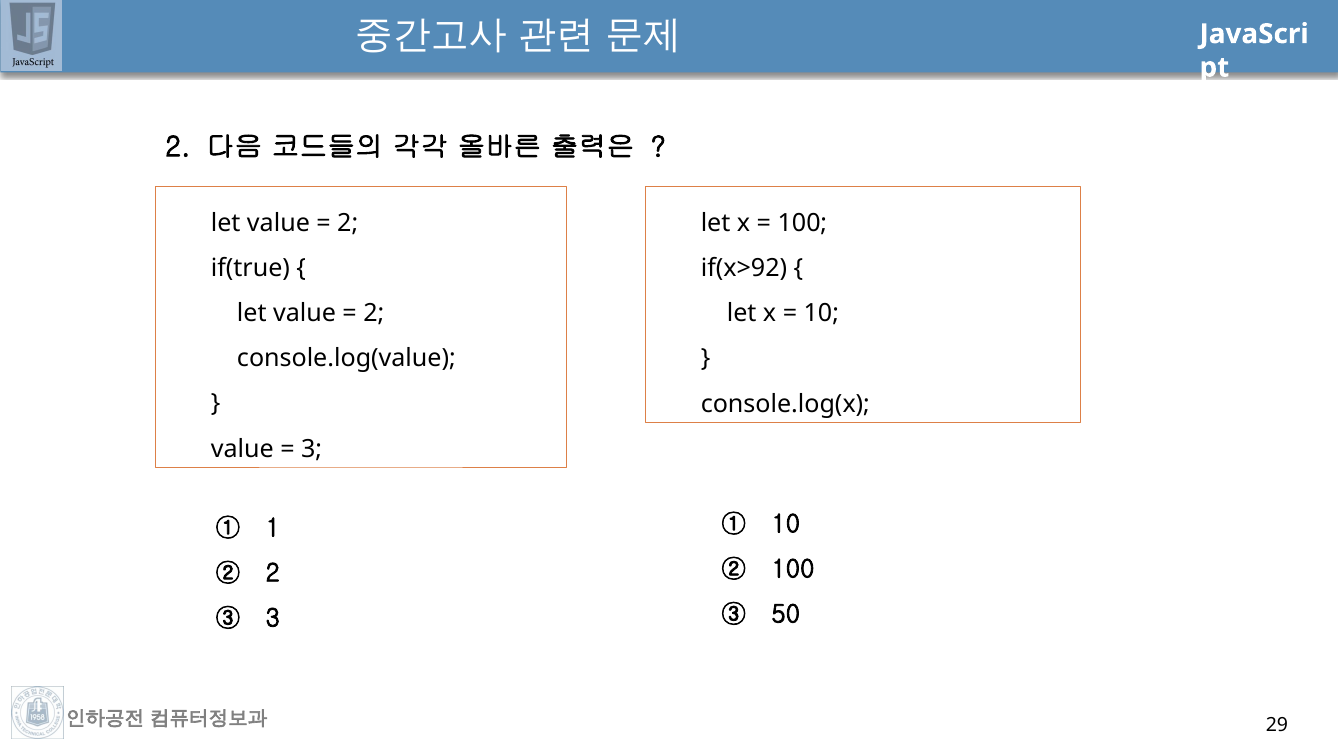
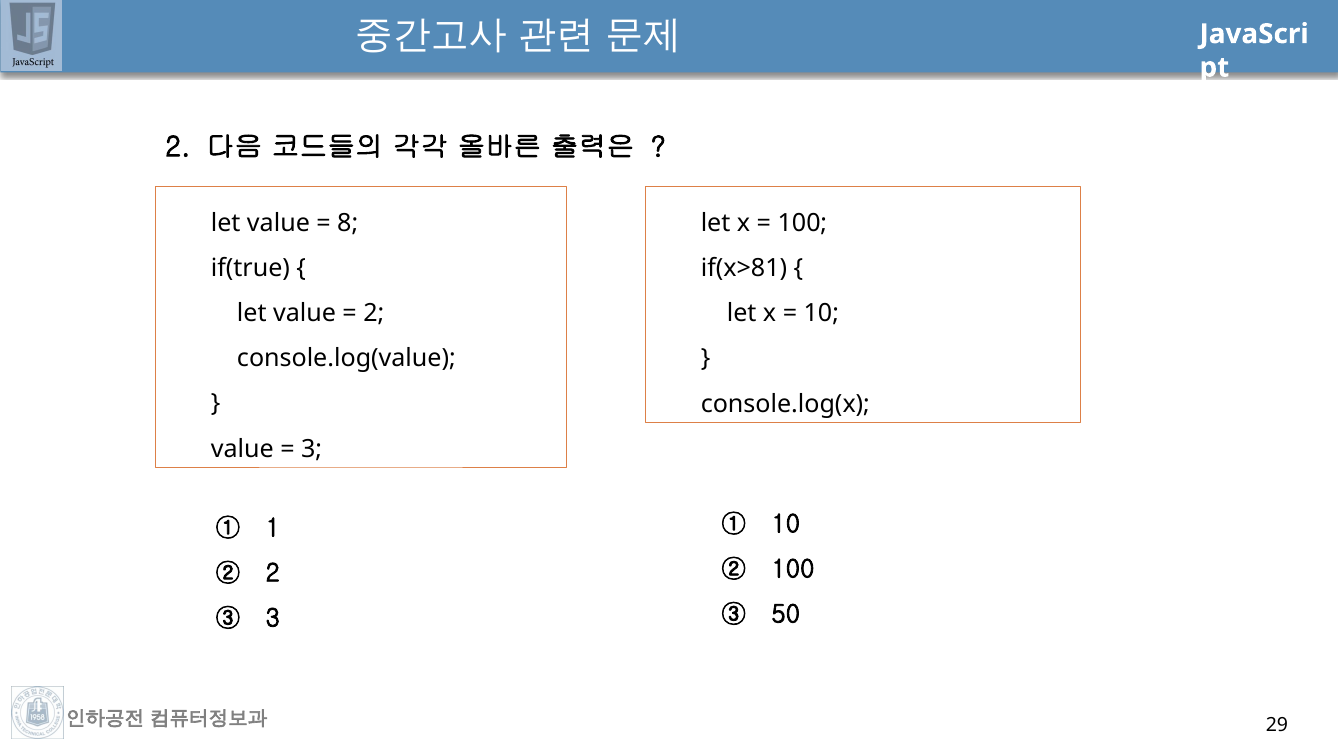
2: 2 -> 8 (348, 223)
if(x>92: if(x>92 -> if(x>81 (744, 269)
